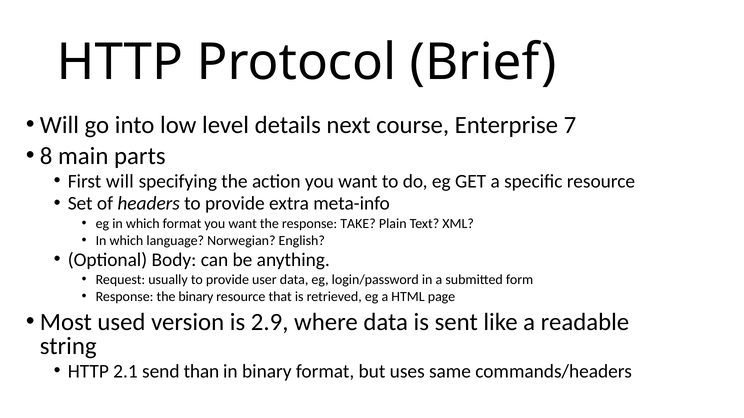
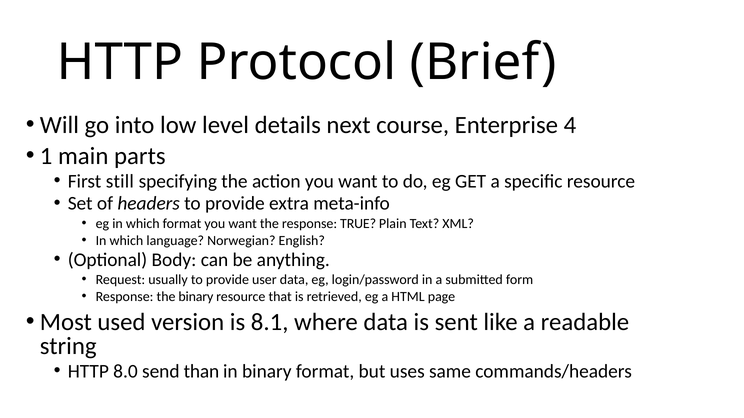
7: 7 -> 4 (570, 125)
8: 8 -> 1 (46, 156)
First will: will -> still (120, 182)
TAKE: TAKE -> TRUE (358, 224)
2.9: 2.9 -> 8.1 (270, 322)
2.1: 2.1 -> 8.0 (125, 372)
